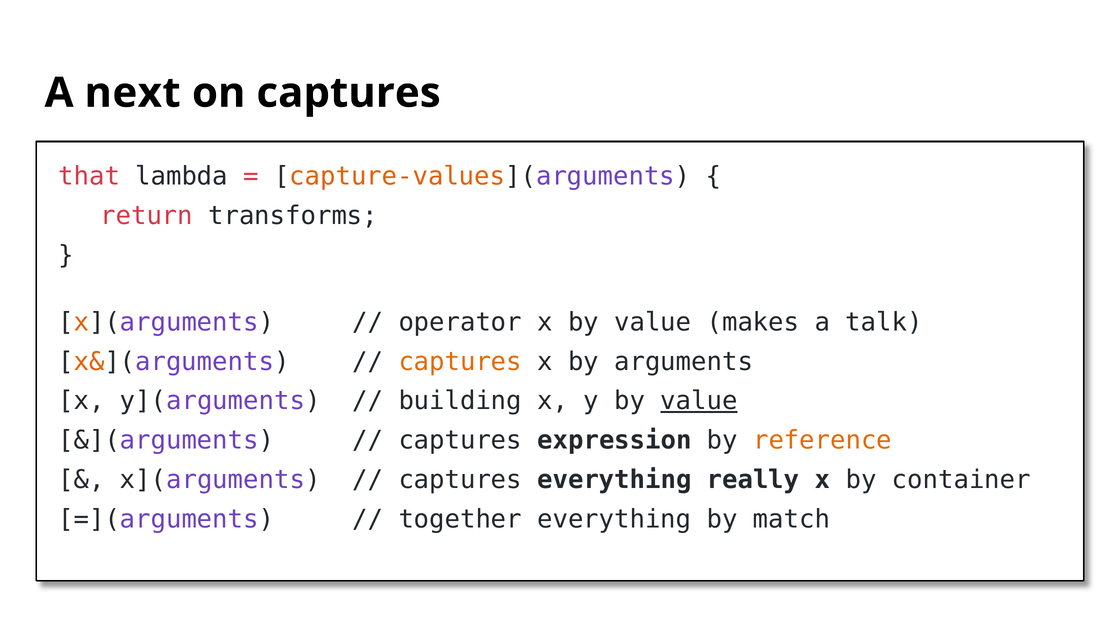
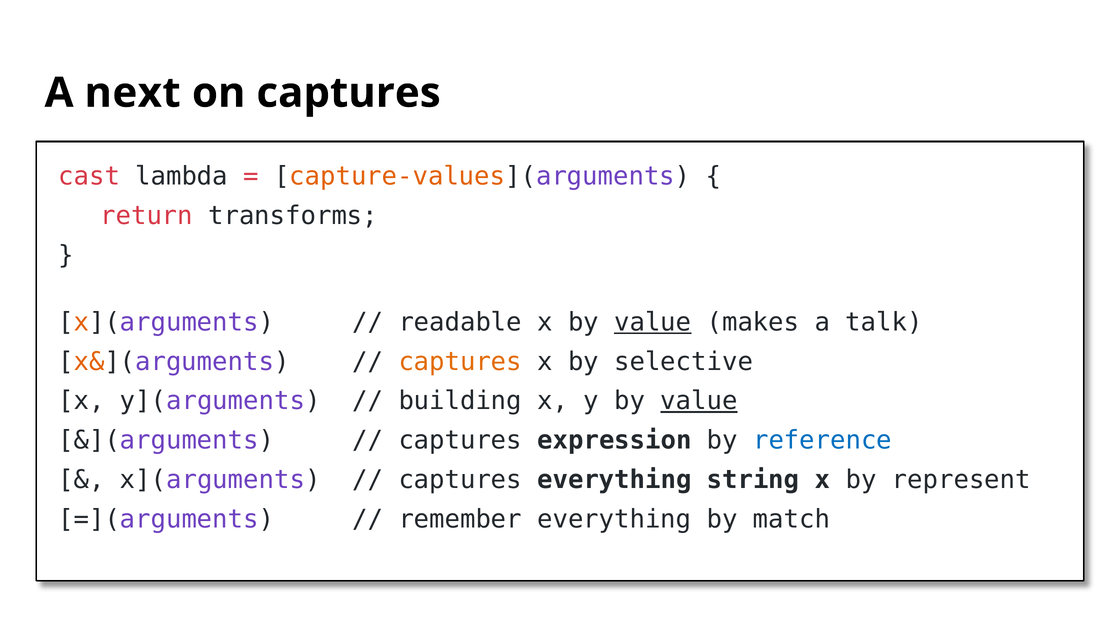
that: that -> cast (89, 176)
operator: operator -> readable (460, 322)
value underline: none -> present (653, 322)
arguments: arguments -> selective (684, 362)
reference colour: orange -> blue (823, 440)
really: really -> string (753, 480)
container: container -> represent (961, 480)
together: together -> remember (460, 519)
